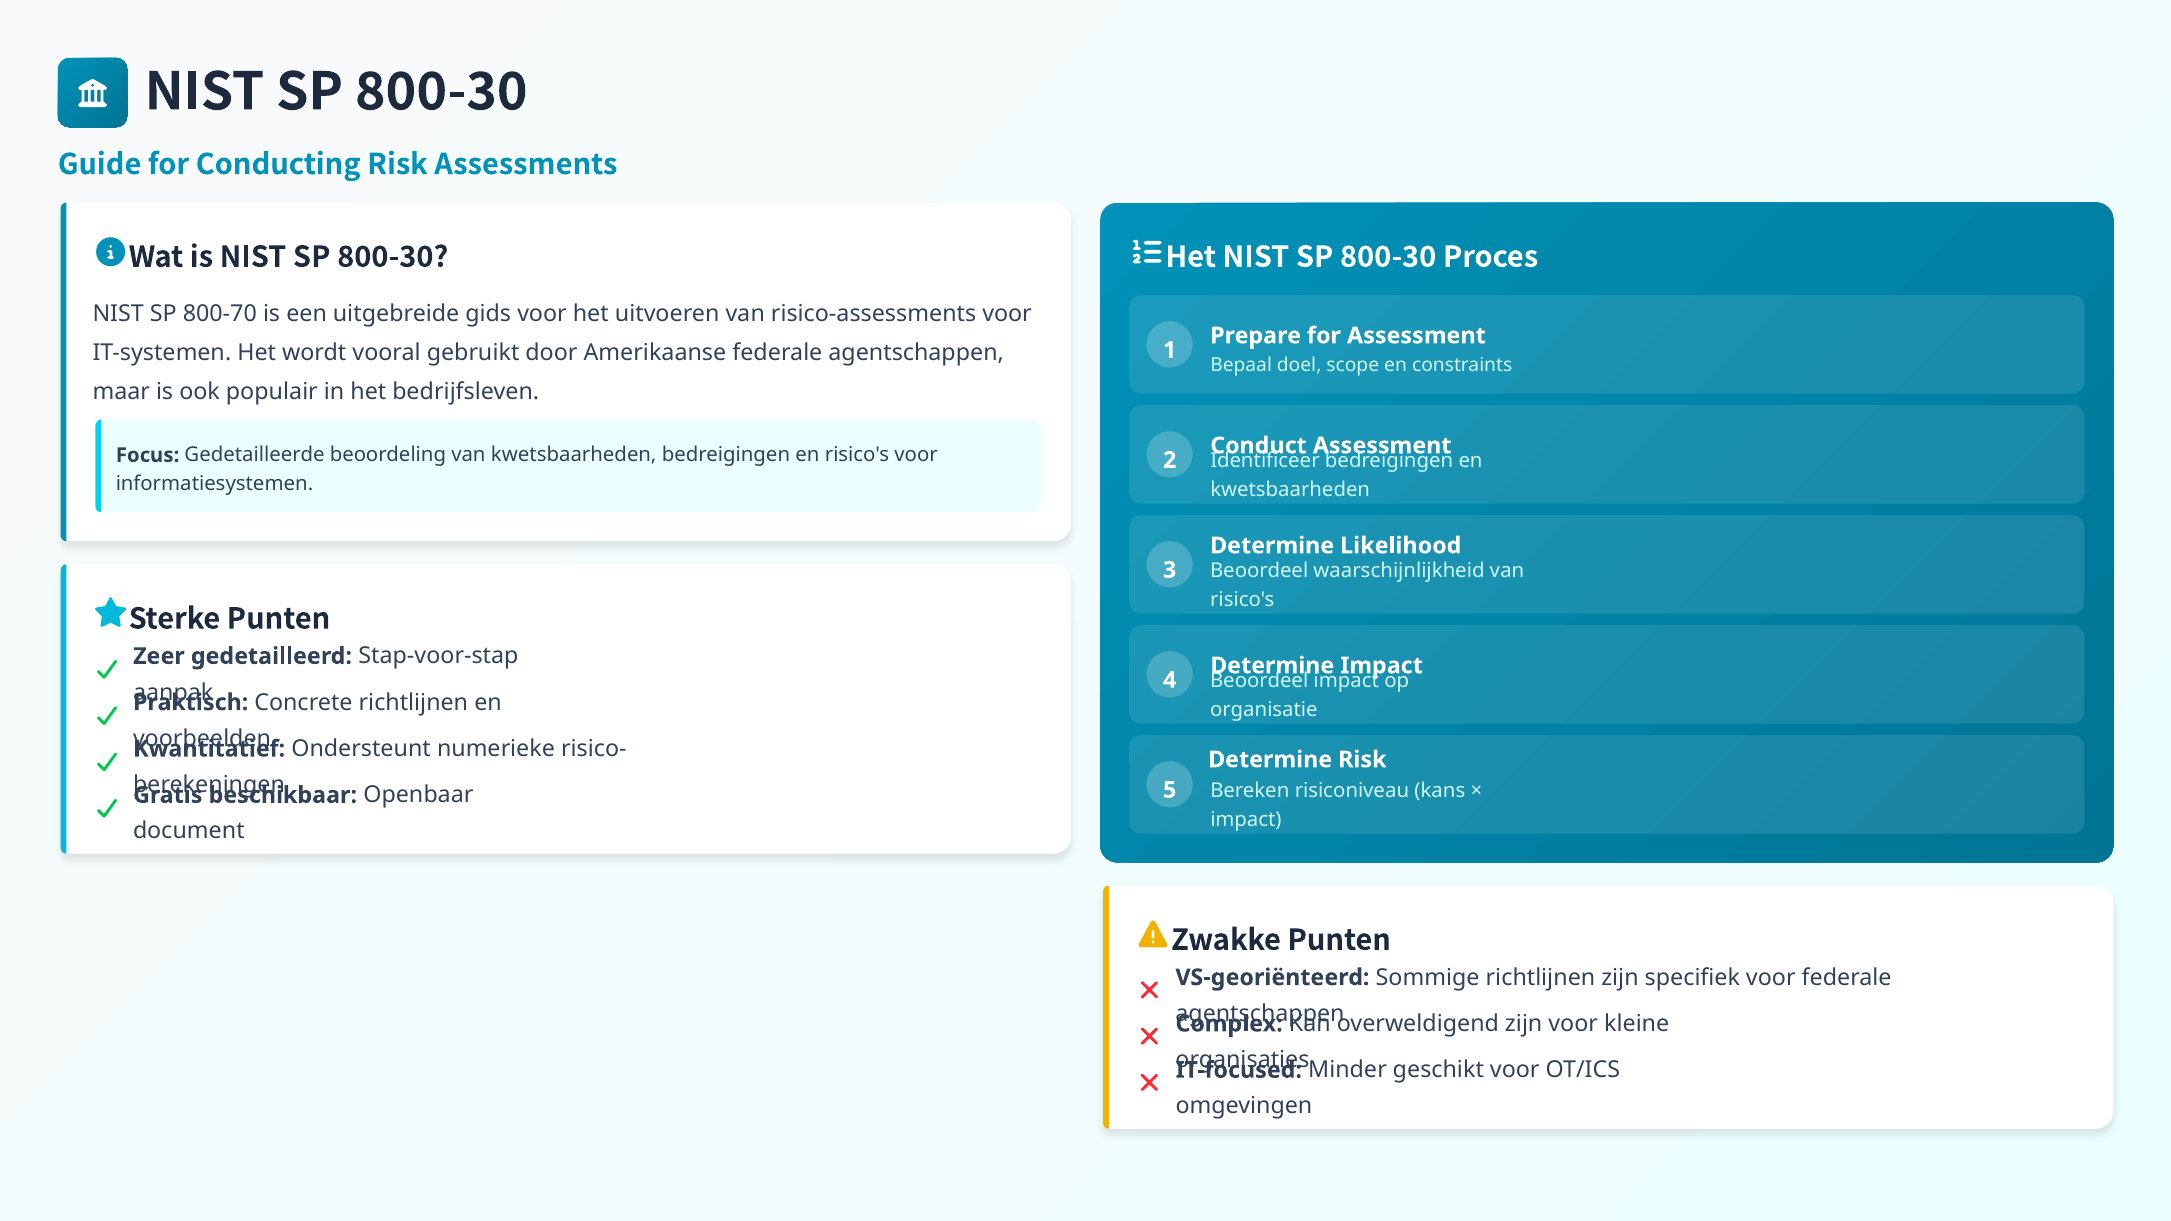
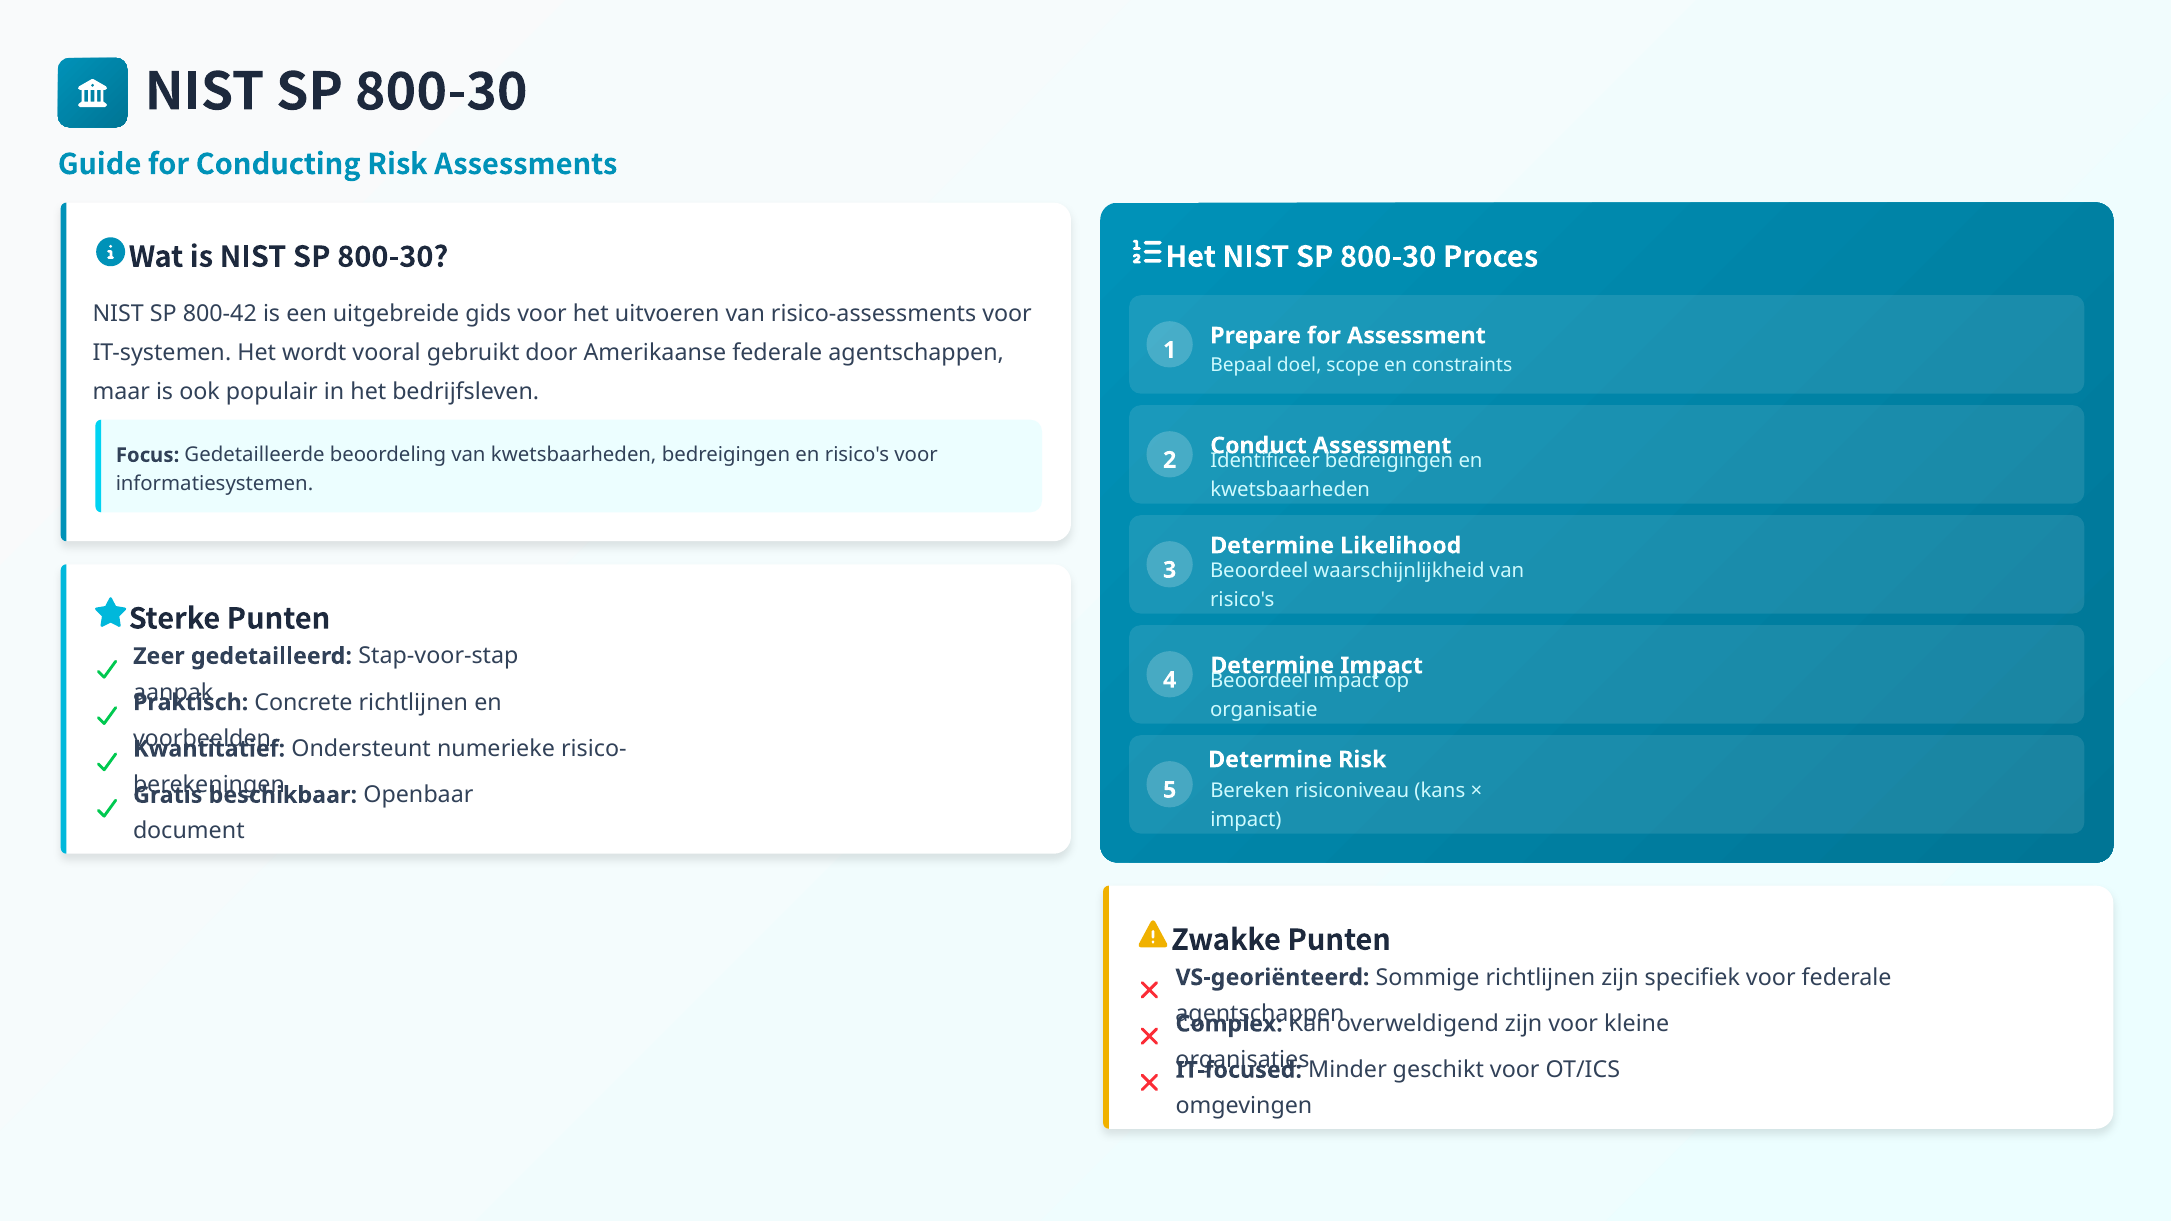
800-70: 800-70 -> 800-42 (220, 314)
